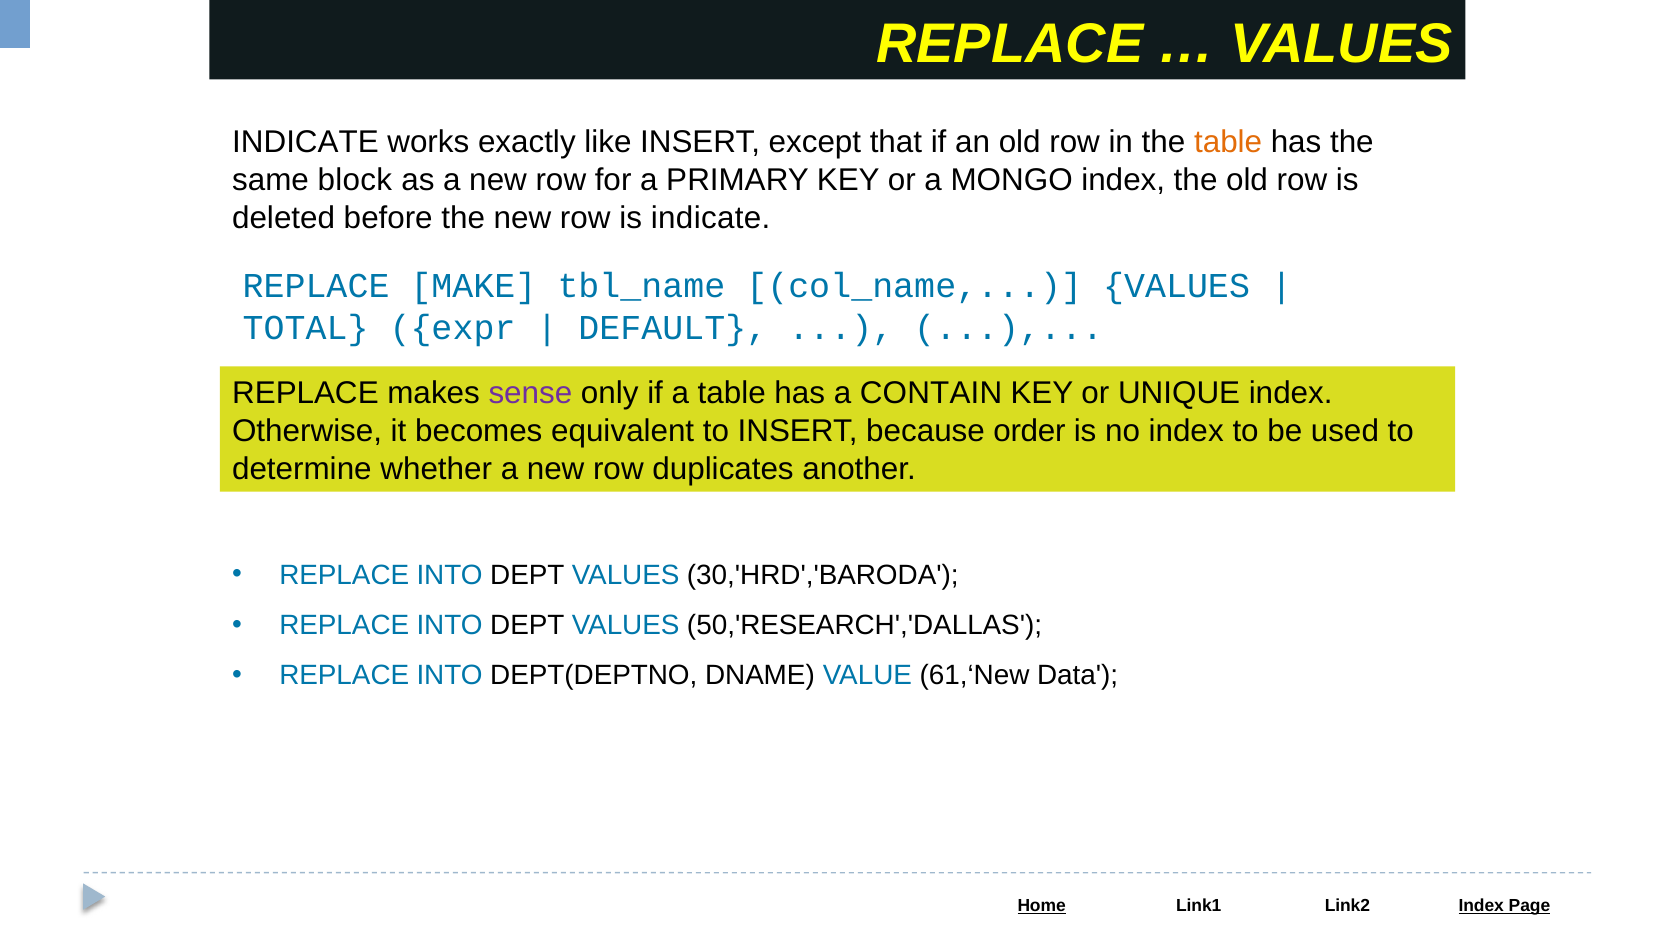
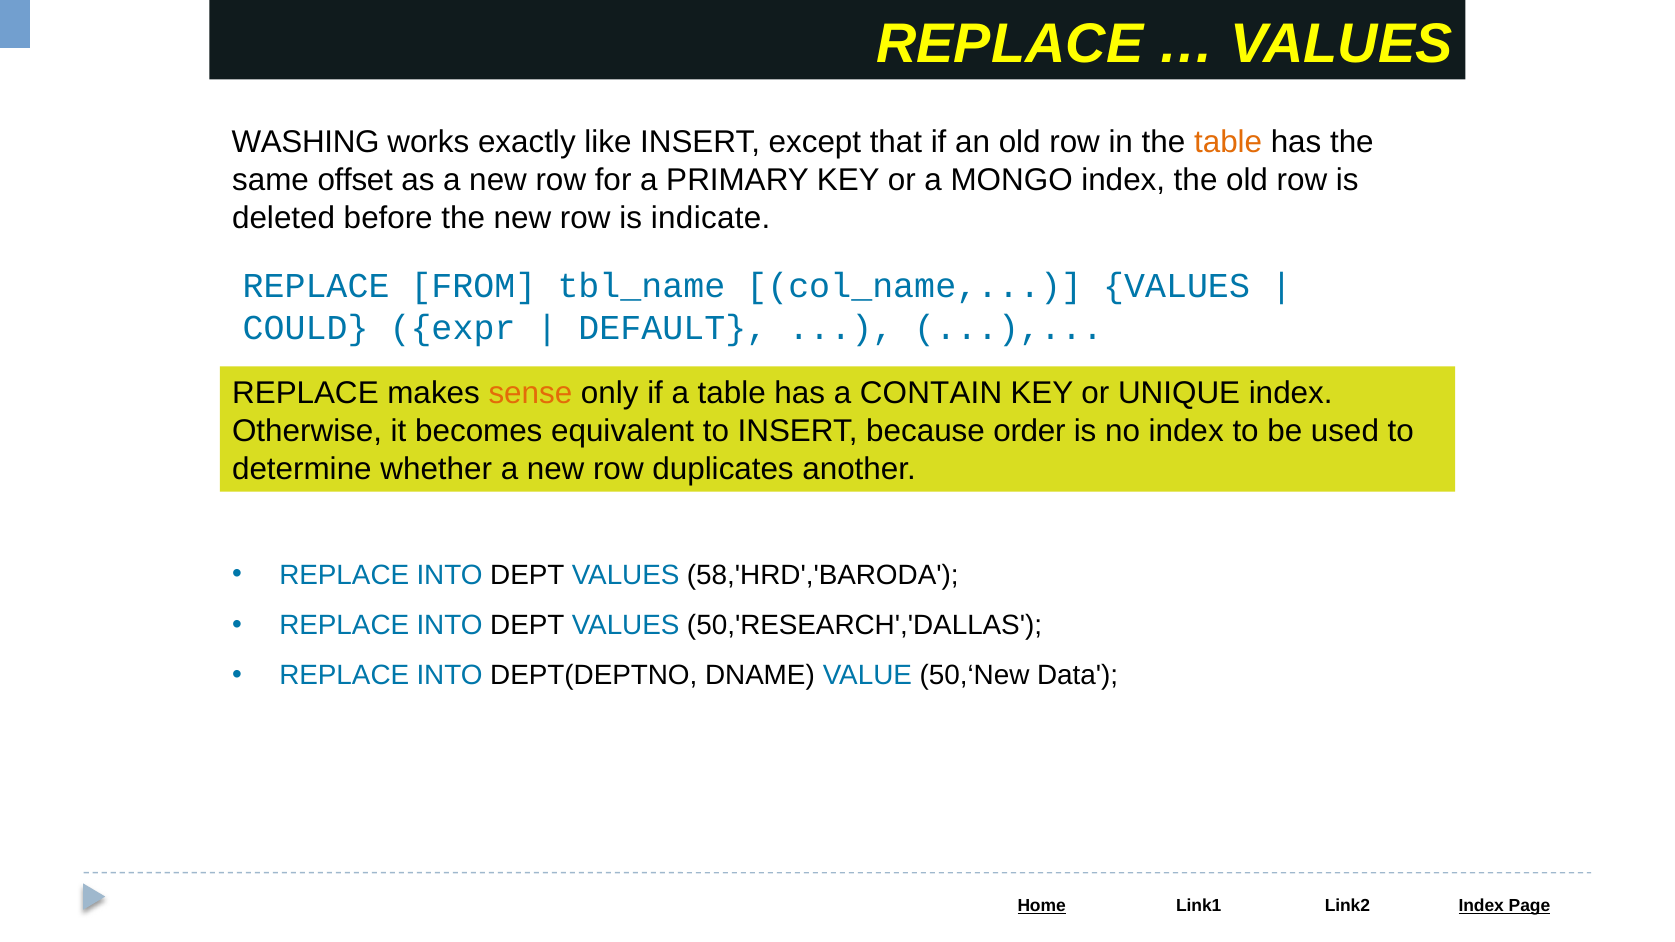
INDICATE: INDICATE -> WASHING (306, 142)
block: block -> offset (355, 180)
MAKE: MAKE -> FROM (473, 286)
TOTAL: TOTAL -> COULD (306, 328)
sense colour: purple -> orange (530, 394)
30,'HRD','BARODA: 30,'HRD','BARODA -> 58,'HRD','BARODA (823, 575)
61,‘New: 61,‘New -> 50,‘New (975, 676)
